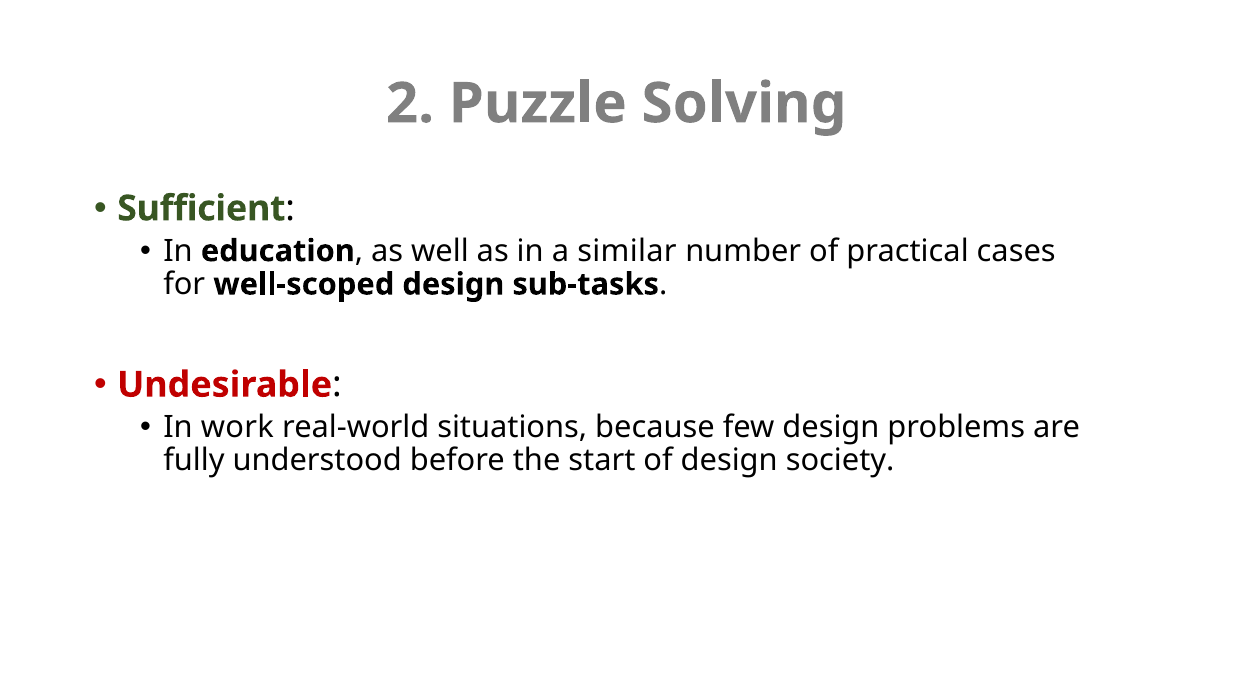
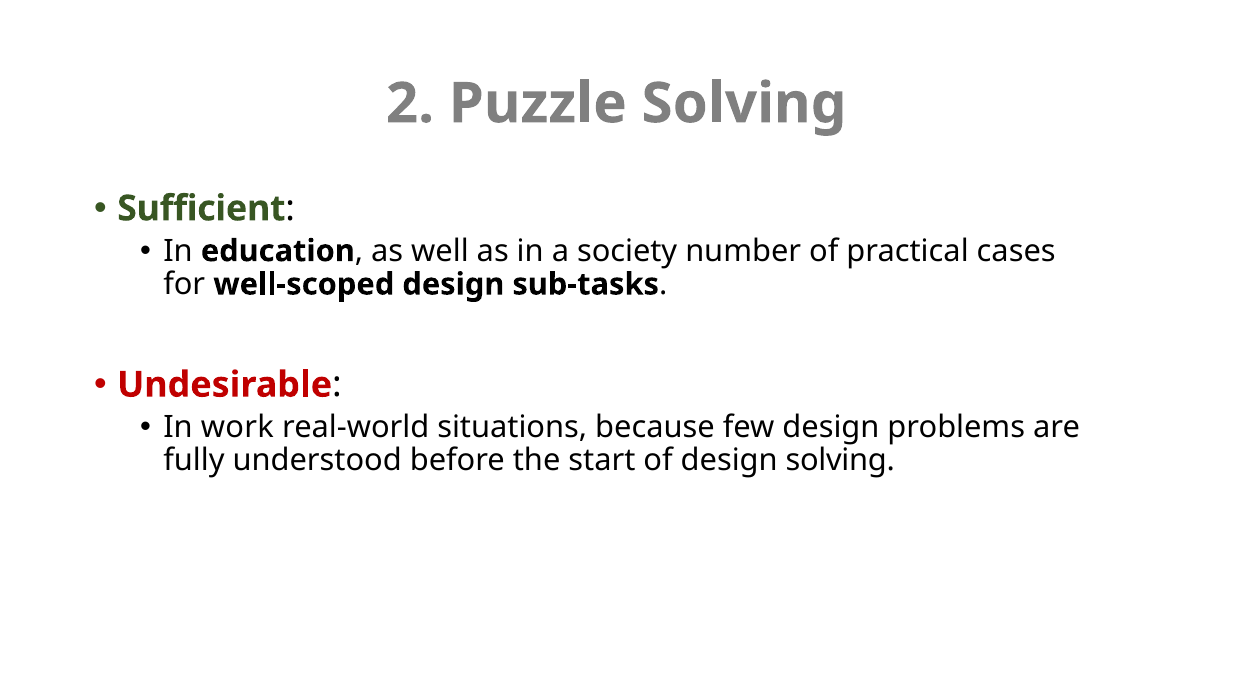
similar: similar -> society (627, 251)
design society: society -> solving (840, 460)
